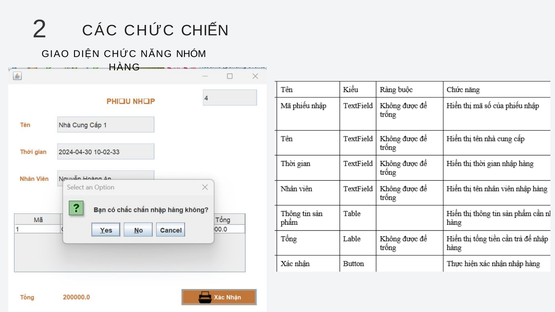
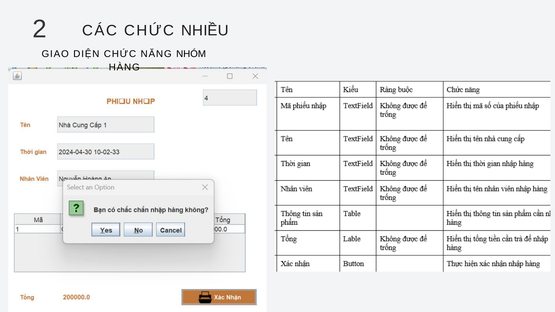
CHIẾN: CHIẾN -> NHIỀU (205, 30)
